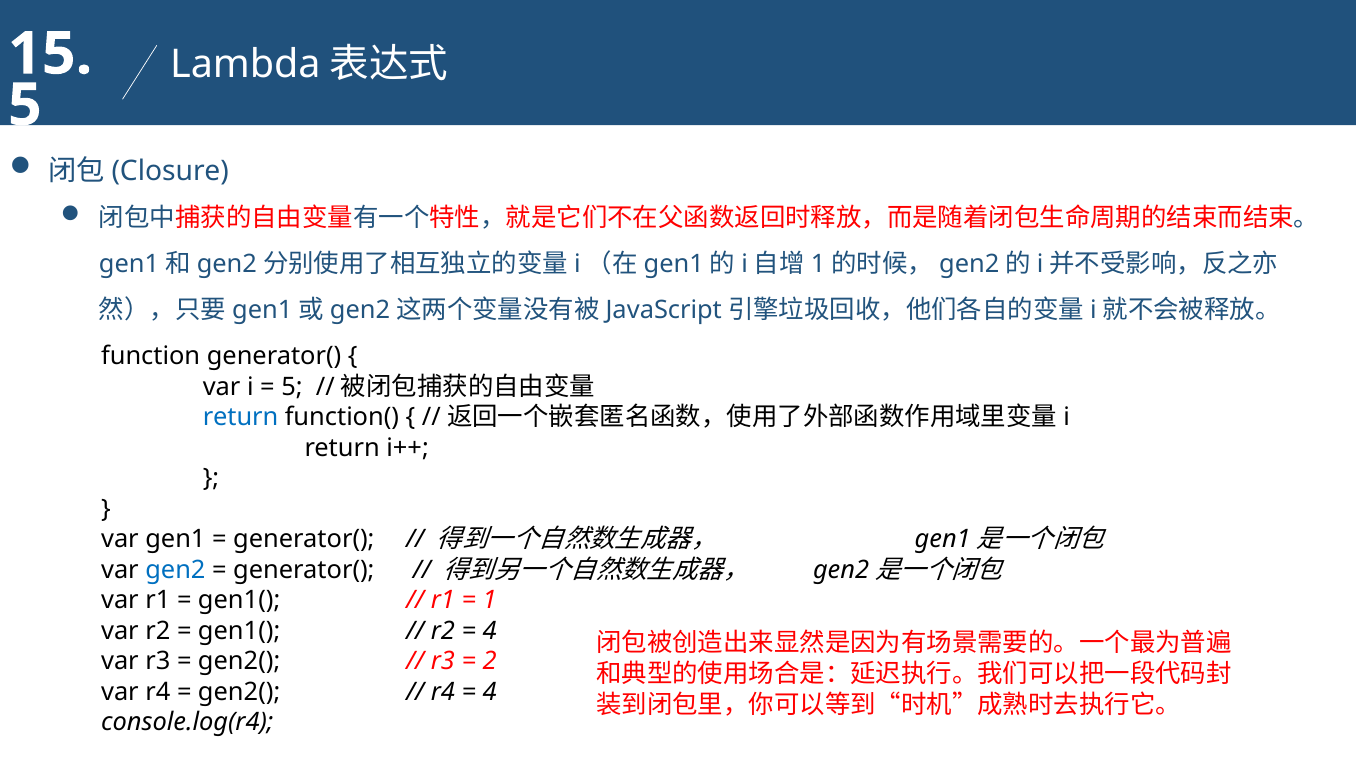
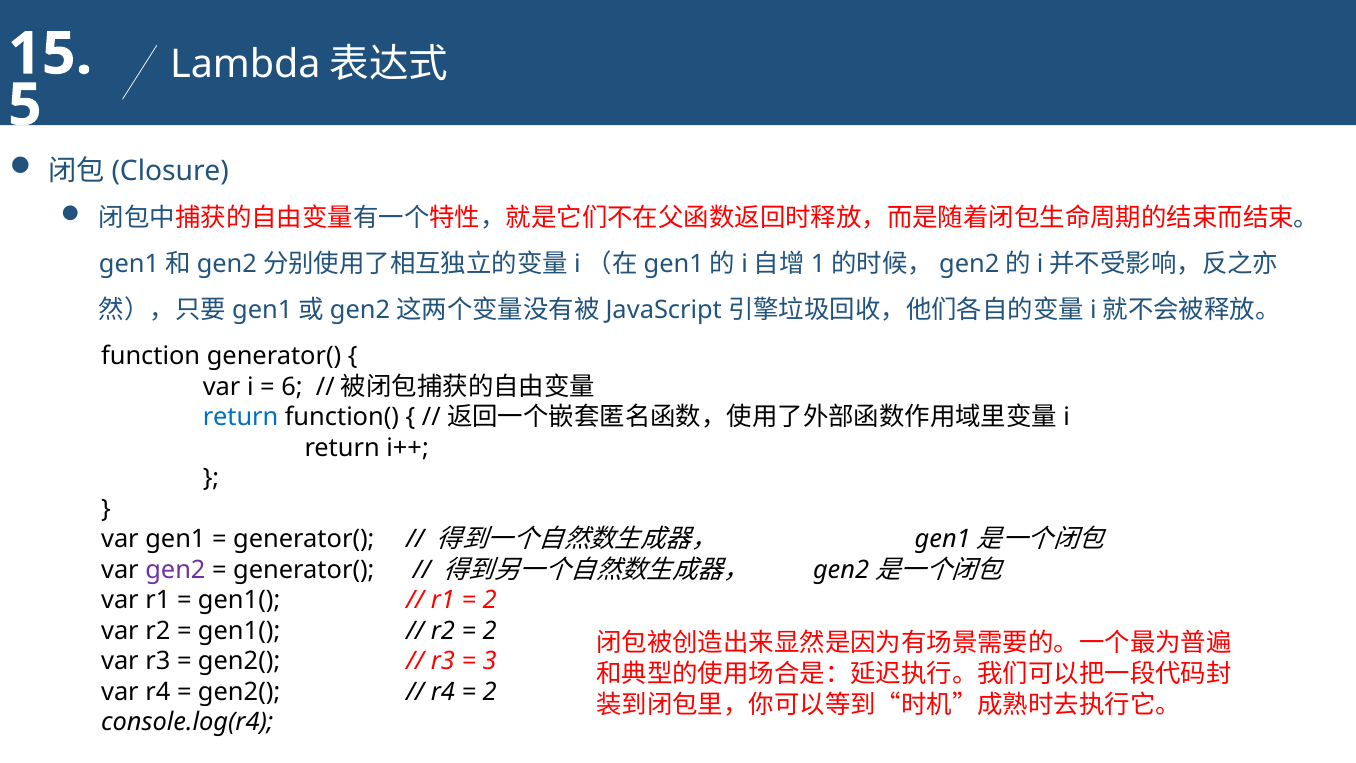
5: 5 -> 6 (292, 387)
gen2 colour: blue -> purple (175, 570)
1: 1 -> 2 (490, 600)
4: 4 -> 2 (490, 631)
2: 2 -> 3 (490, 661)
4: 4 -> 2 (490, 692)
